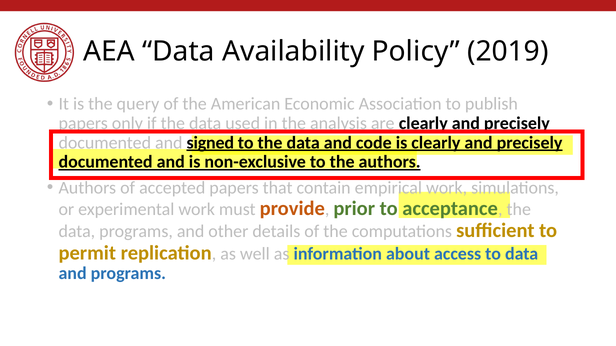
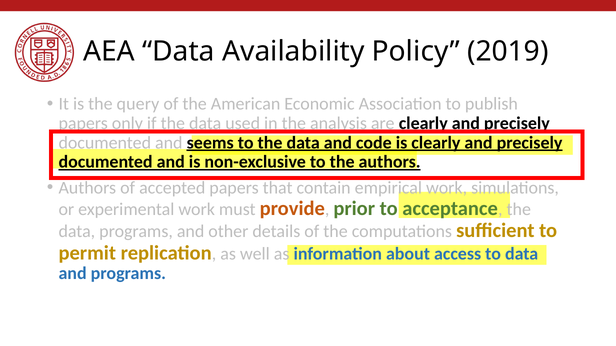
signed: signed -> seems (210, 143)
